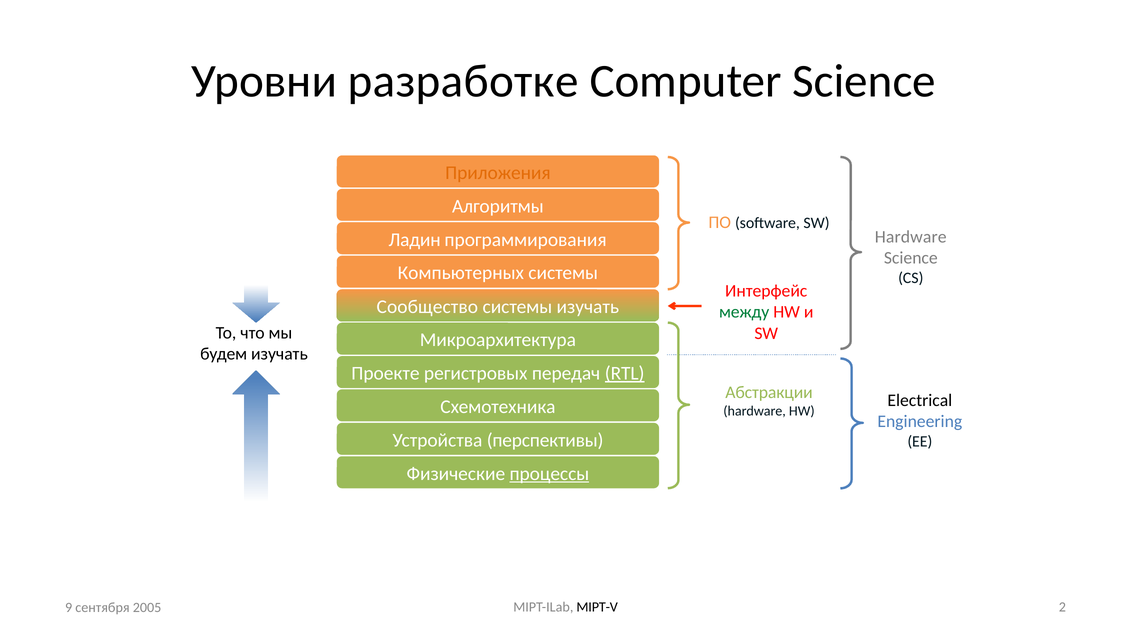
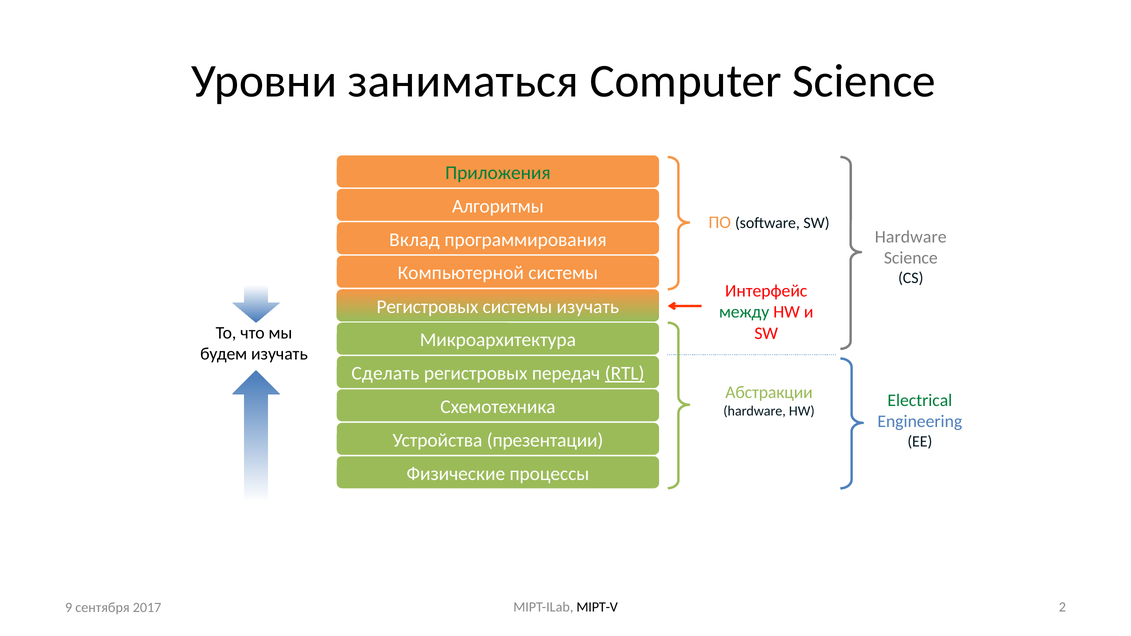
разработке: разработке -> заниматься (463, 81)
Приложения colour: orange -> green (498, 173)
Ладин: Ладин -> Вклад (414, 240)
Компьютерных: Компьютерных -> Компьютерной (461, 273)
Сообщество: Сообщество -> Регистровых (427, 307)
Проекте: Проекте -> Сделать (385, 374)
Electrical colour: black -> green (920, 400)
перспективы: перспективы -> презентации (545, 440)
процессы underline: present -> none (549, 474)
2005: 2005 -> 2017 (147, 608)
